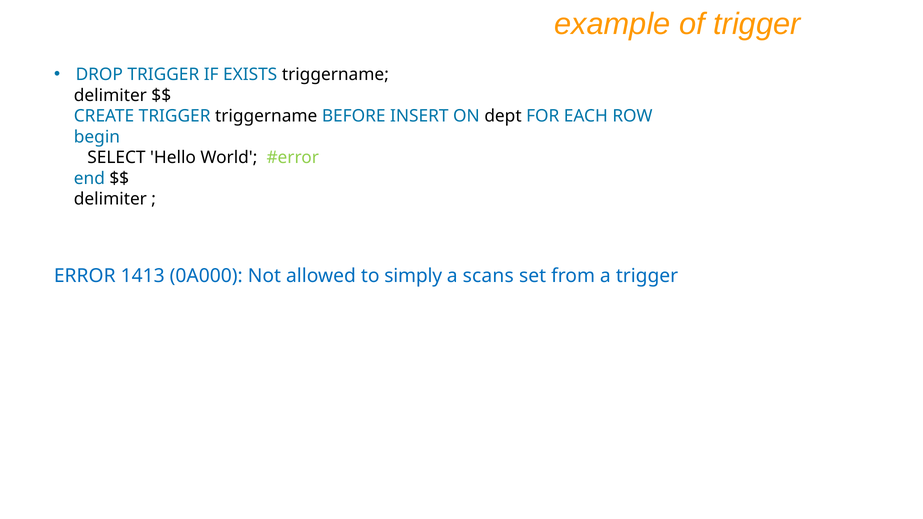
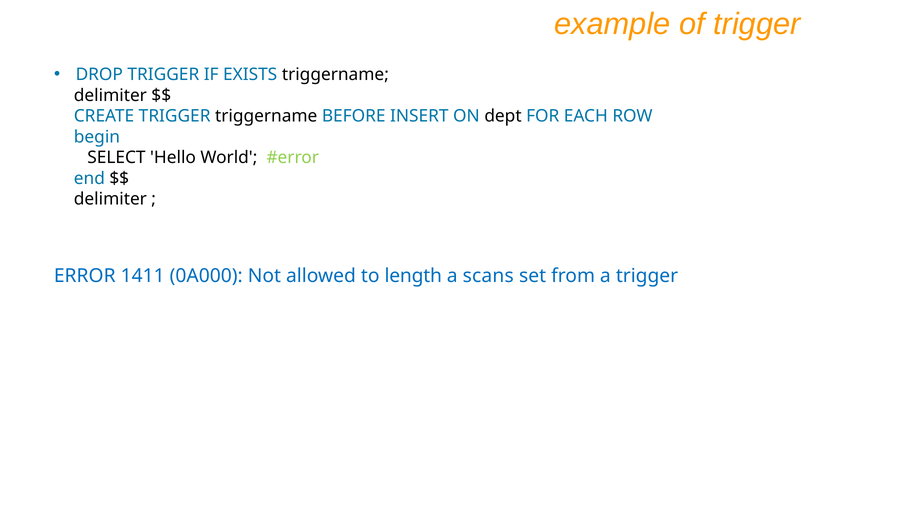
1413: 1413 -> 1411 (143, 276)
simply: simply -> length (413, 276)
